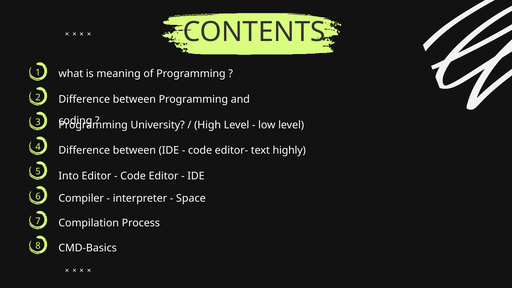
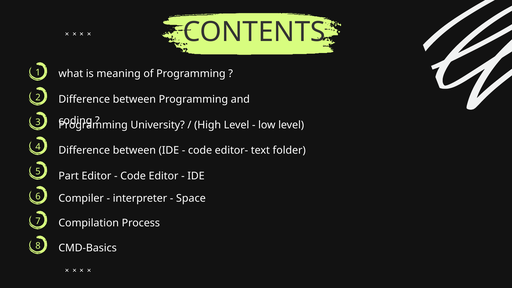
highly: highly -> folder (289, 150)
Into: Into -> Part (69, 176)
